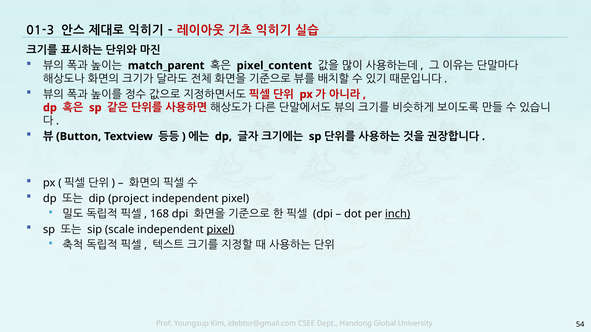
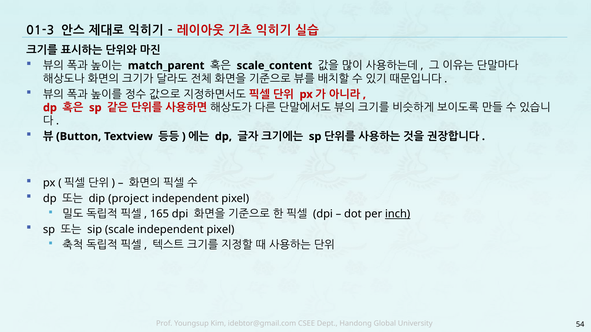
pixel_content: pixel_content -> scale_content (274, 66)
168: 168 -> 165 (159, 214)
pixel underline: present -> none (220, 230)
